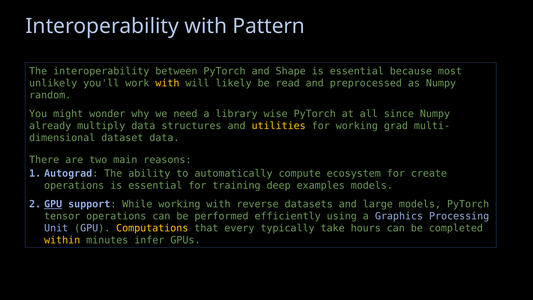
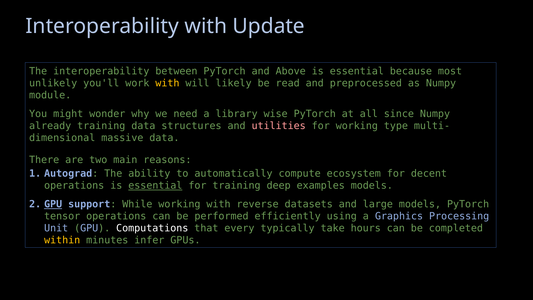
Pattern: Pattern -> Update (269, 26)
Shape: Shape -> Above (291, 71)
random: random -> module (50, 95)
already multiply: multiply -> training (101, 126)
utilities colour: yellow -> pink (279, 126)
grad: grad -> type (396, 126)
dataset: dataset -> massive (122, 138)
create: create -> decent (429, 174)
essential underline: none -> present (155, 186)
Computations colour: yellow -> white (152, 228)
